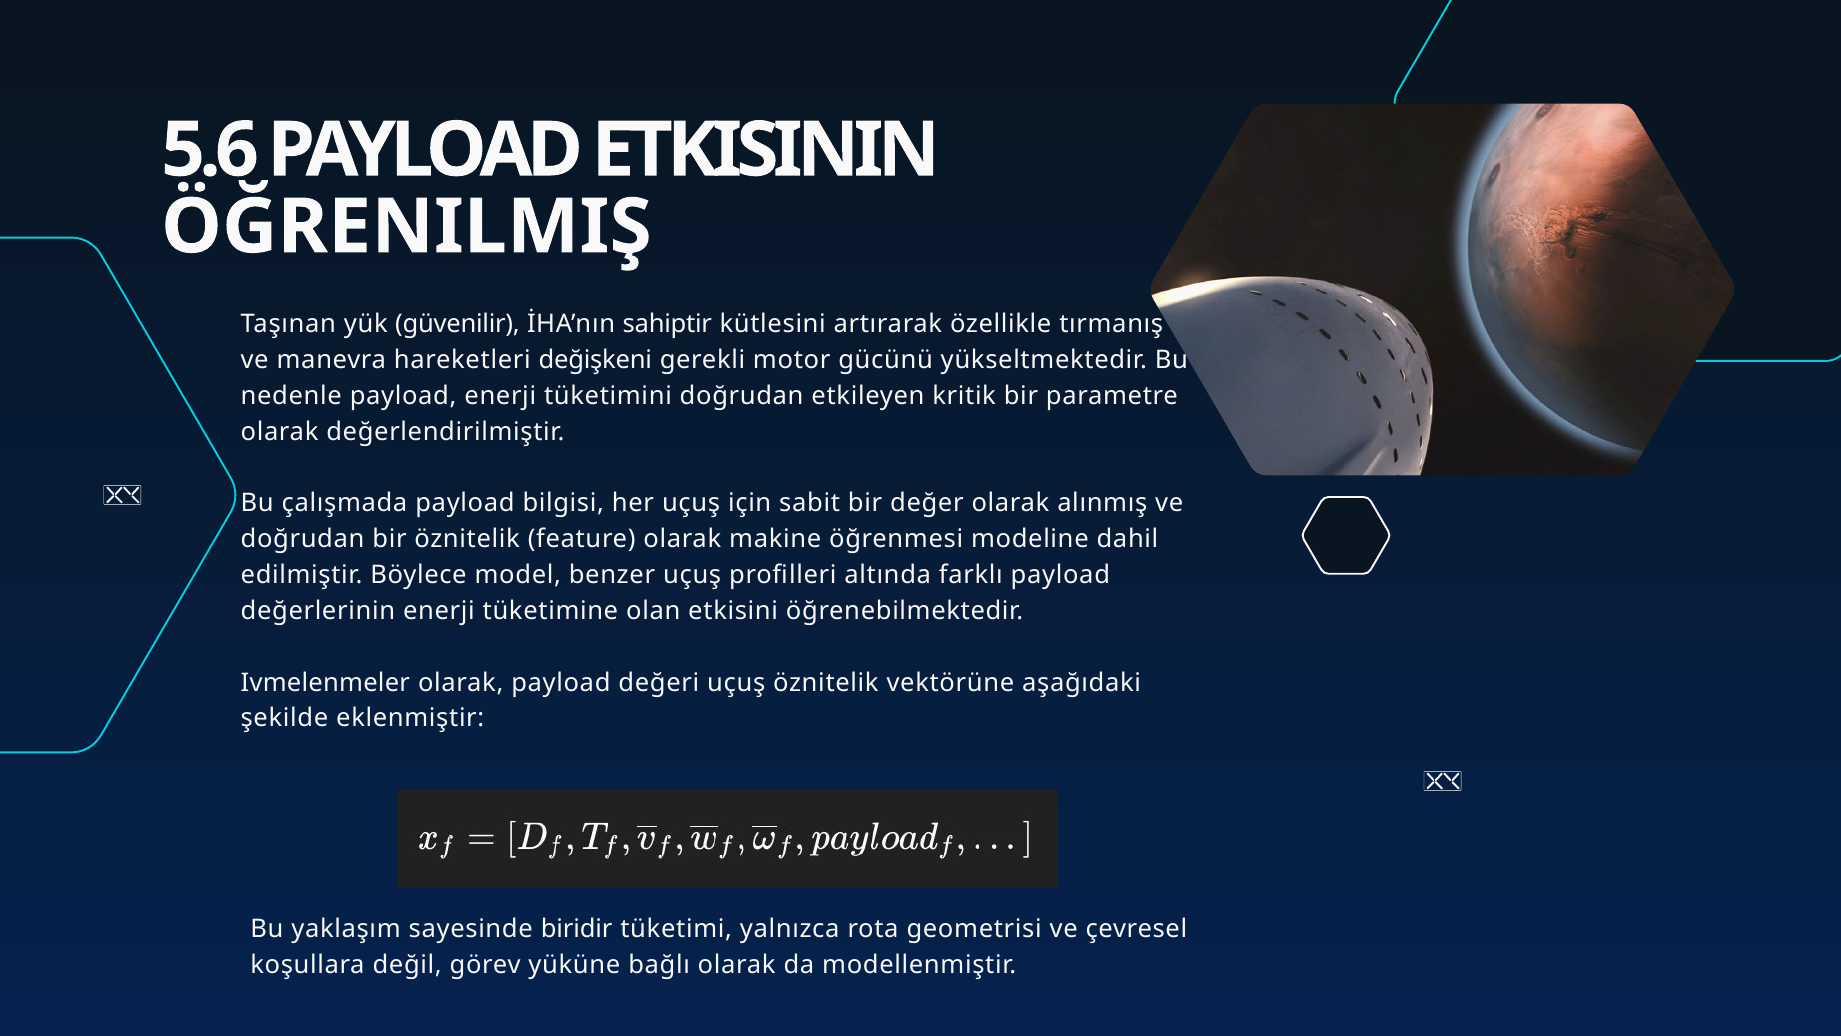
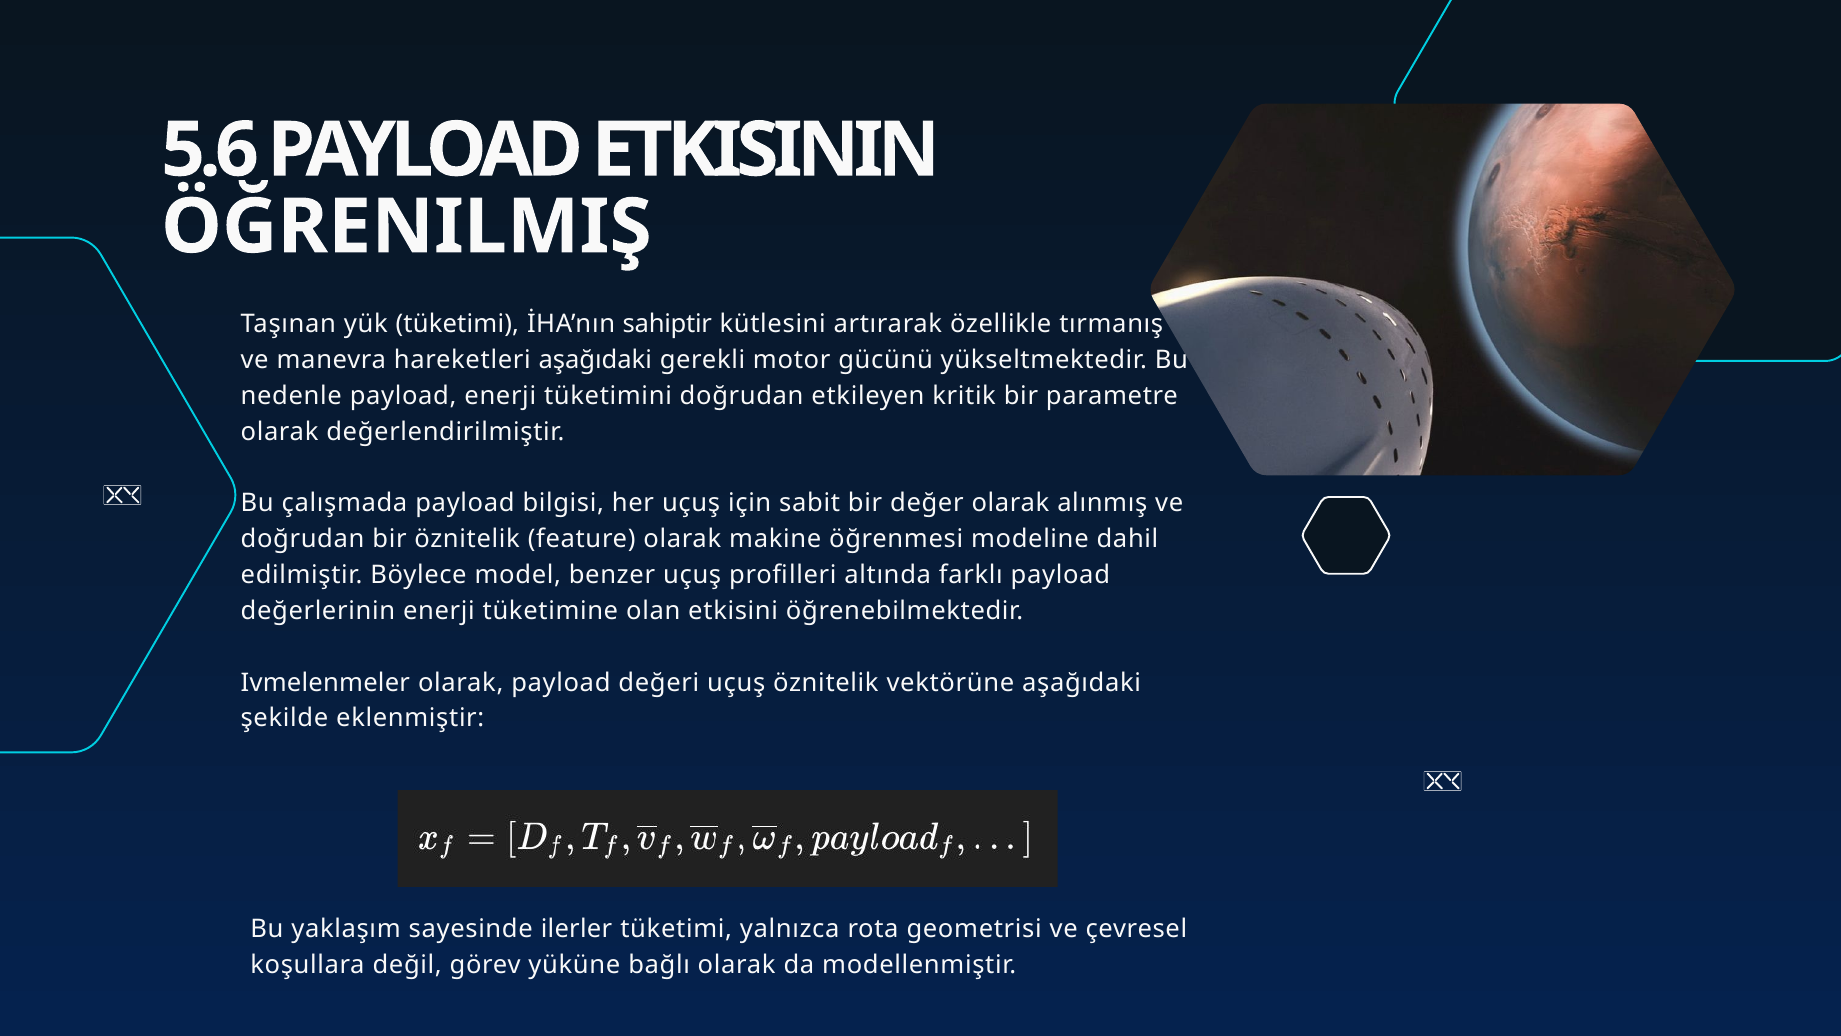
yük güvenilir: güvenilir -> tüketimi (457, 324)
hareketleri değişkeni: değişkeni -> aşağıdaki (595, 360)
biridir: biridir -> ilerler (576, 929)
